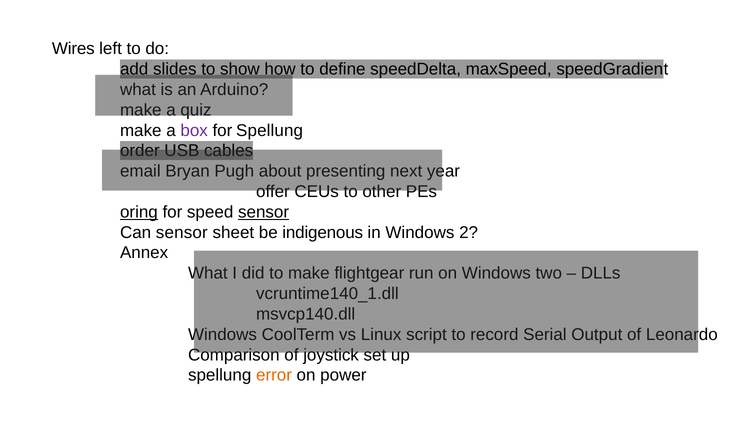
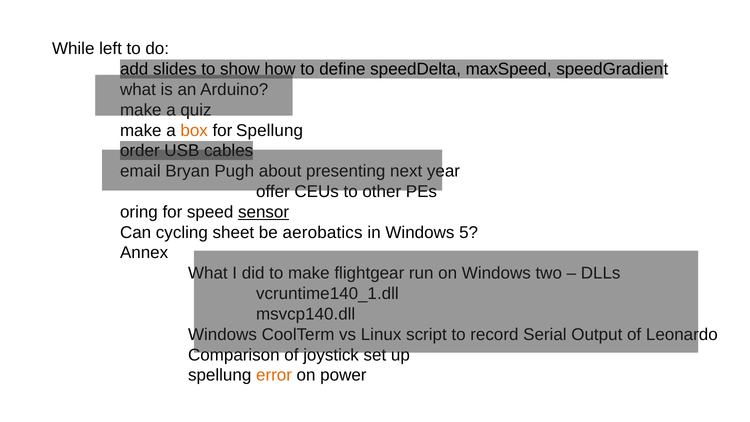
Wires: Wires -> While (73, 49)
box colour: purple -> orange (194, 130)
oring underline: present -> none (139, 212)
Can sensor: sensor -> cycling (182, 232)
indigenous: indigenous -> aerobatics (323, 232)
2: 2 -> 5 (469, 232)
